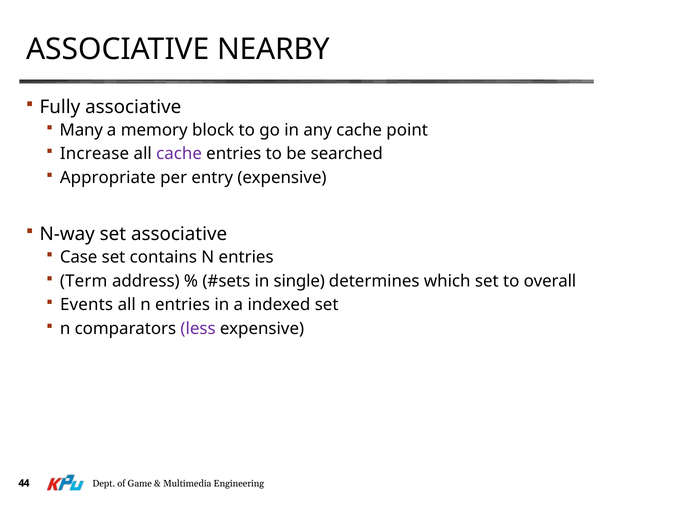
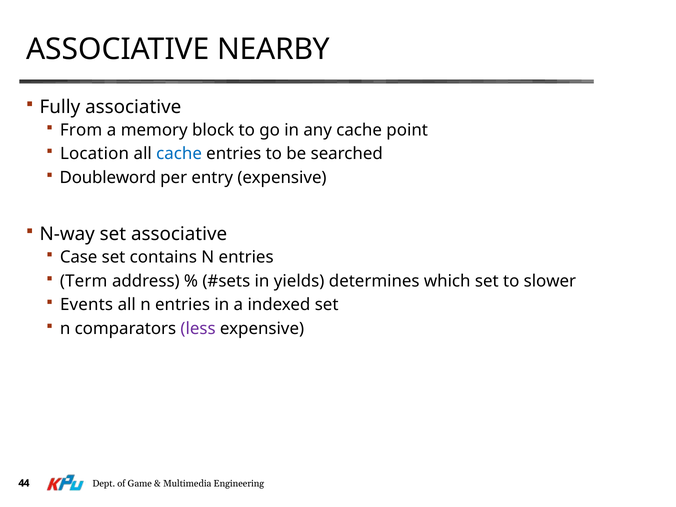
Many: Many -> From (81, 130)
Increase: Increase -> Location (95, 154)
cache colour: purple -> blue (179, 154)
Appropriate: Appropriate -> Doubleword (108, 178)
single: single -> yields (299, 281)
overall: overall -> slower (550, 281)
